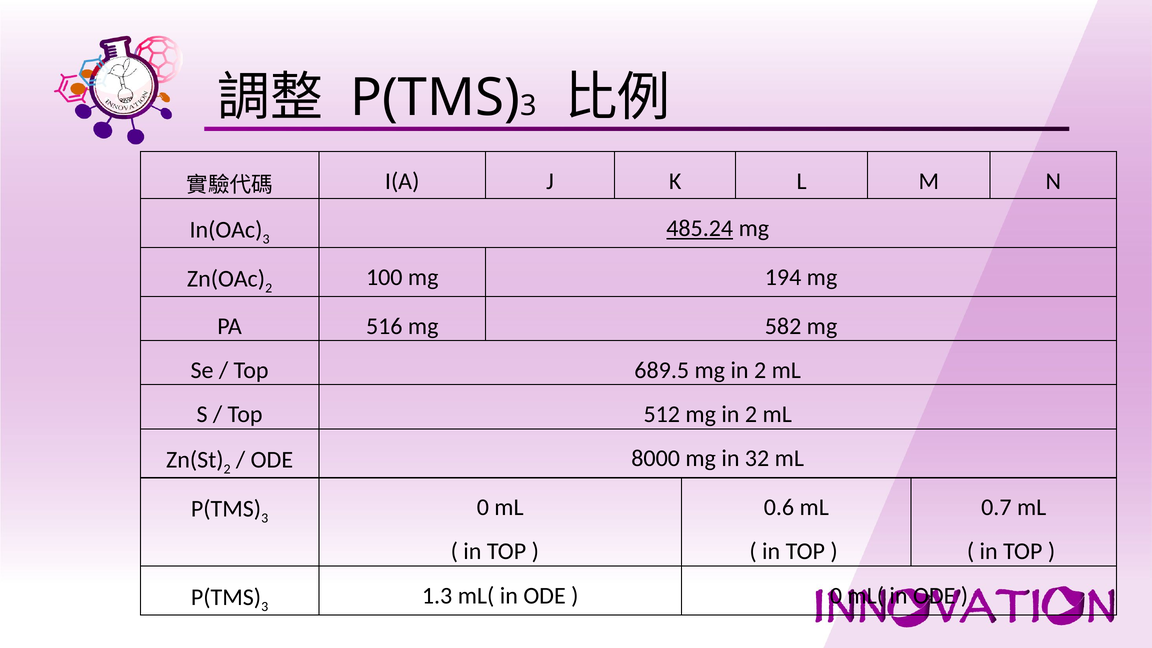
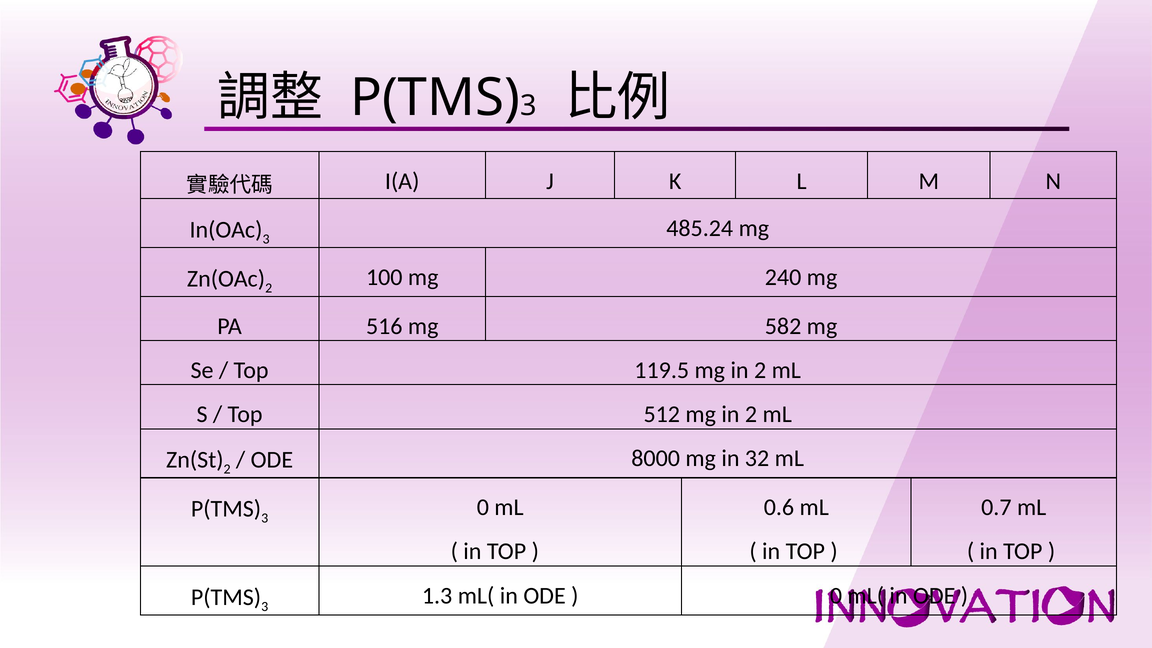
485.24 underline: present -> none (700, 228)
194: 194 -> 240 (783, 277)
689.5: 689.5 -> 119.5 (662, 370)
